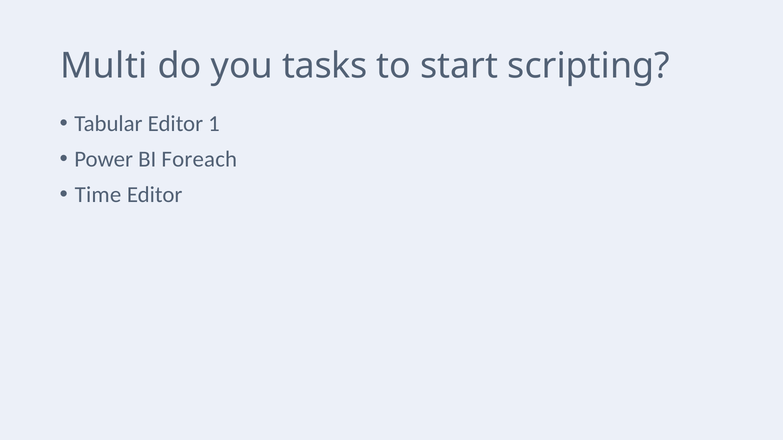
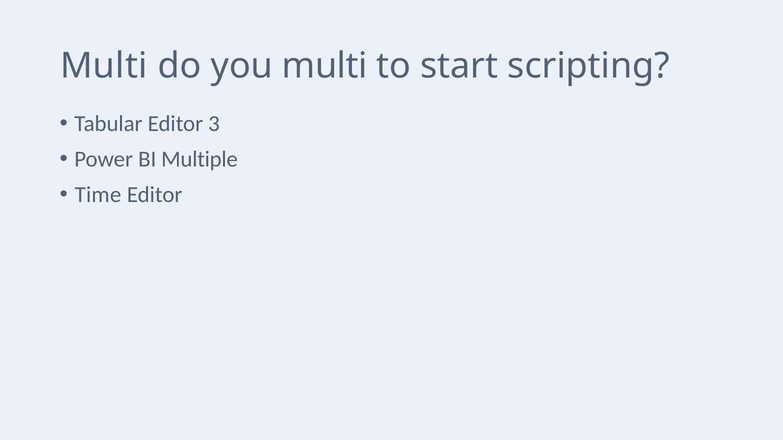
you tasks: tasks -> multi (325, 66)
1: 1 -> 3 (214, 124)
Foreach: Foreach -> Multiple (199, 159)
